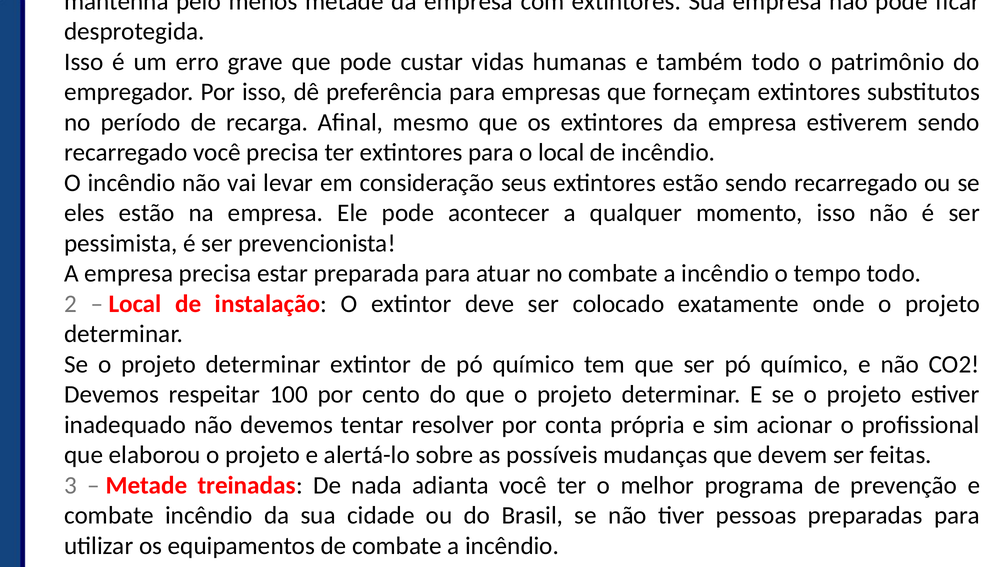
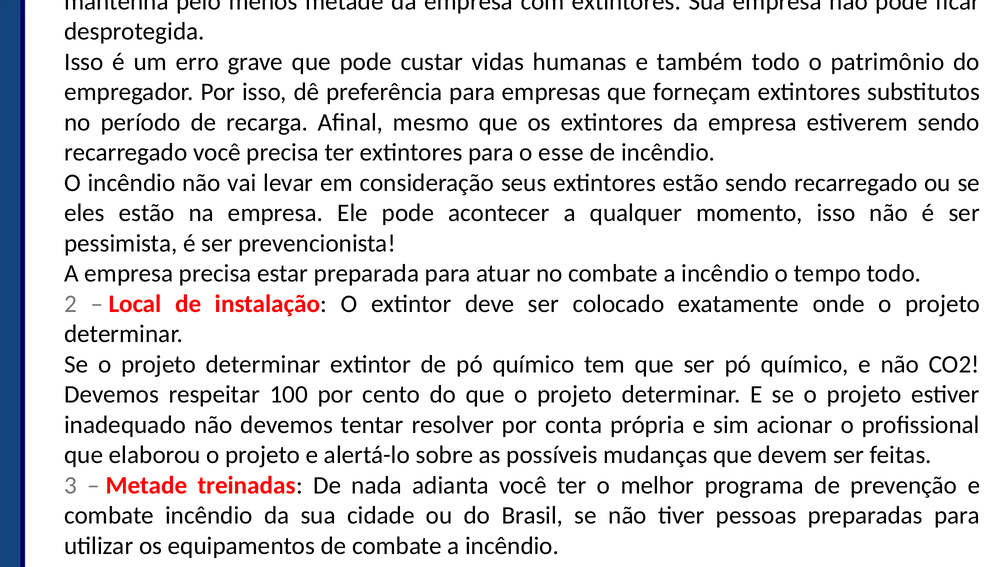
o local: local -> esse (561, 153)
